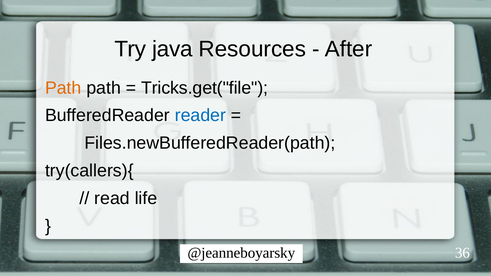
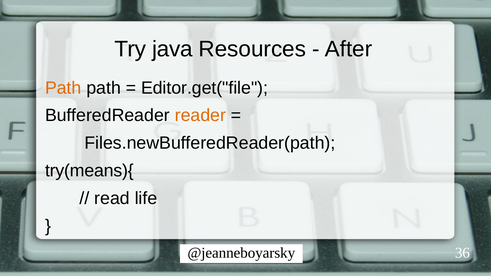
Tricks.get("file: Tricks.get("file -> Editor.get("file (205, 88)
reader colour: blue -> orange (200, 116)
try(callers){: try(callers){ -> try(means){ (89, 171)
